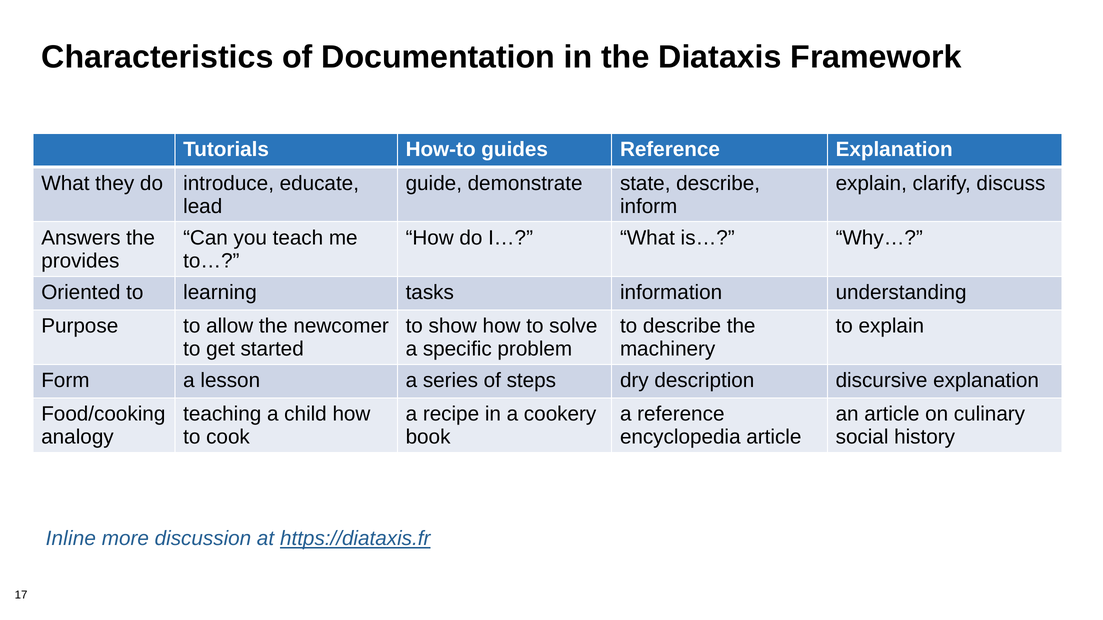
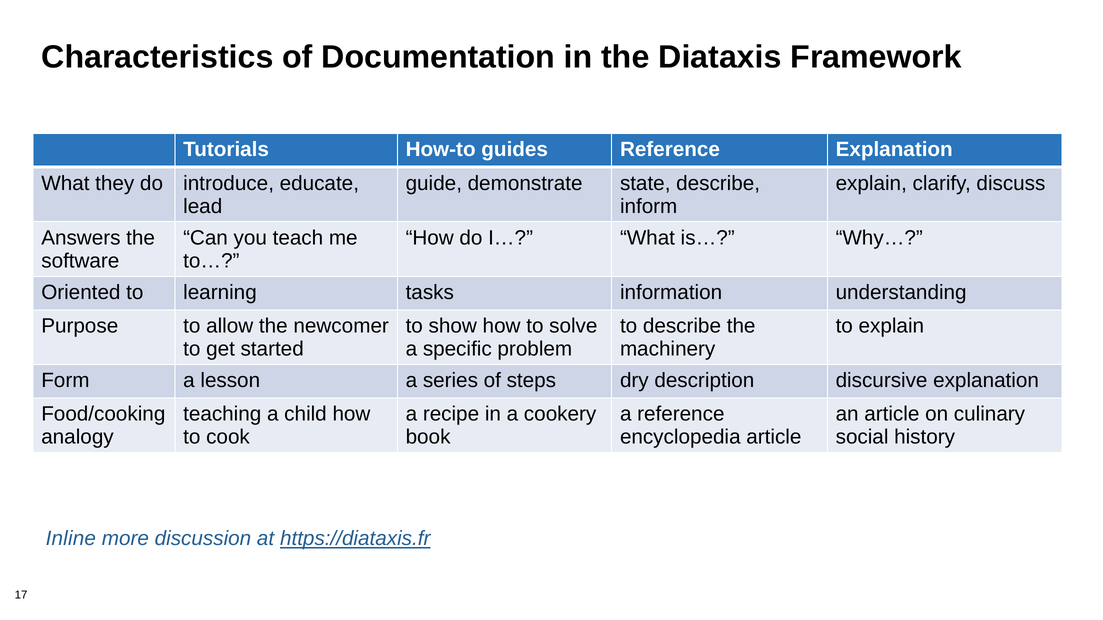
provides: provides -> software (80, 261)
